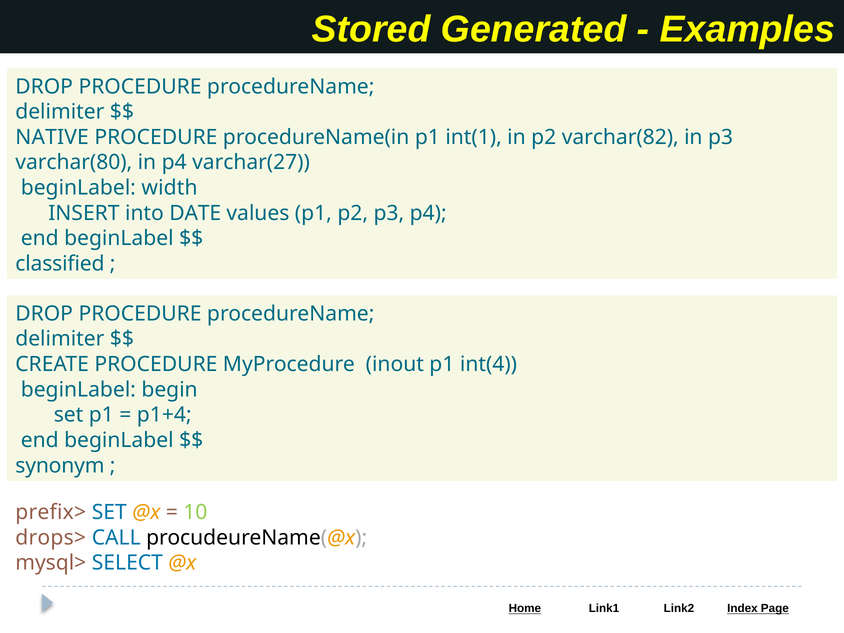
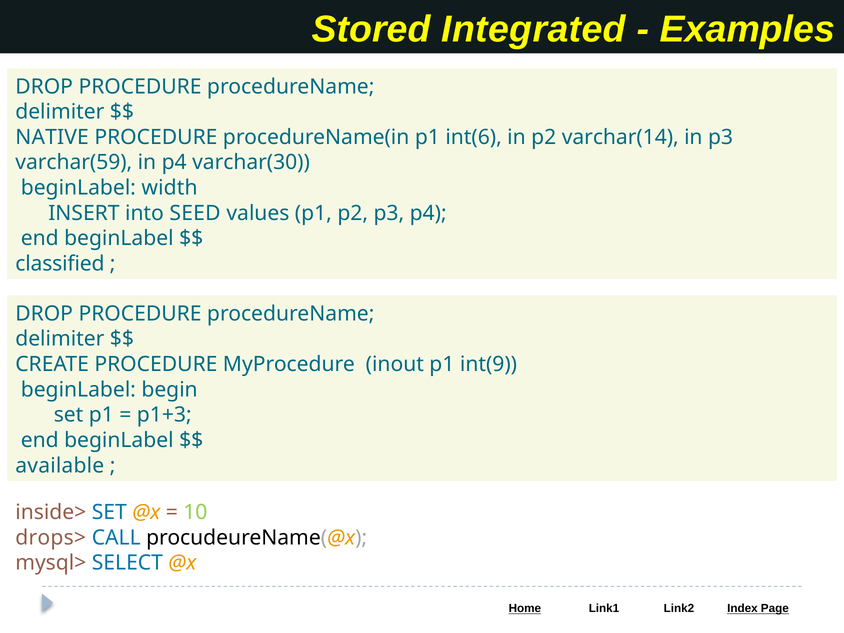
Generated: Generated -> Integrated (534, 29)
int(1: int(1 -> int(6 (474, 137)
varchar(82: varchar(82 -> varchar(14 (620, 137)
varchar(80: varchar(80 -> varchar(59 (74, 163)
varchar(27: varchar(27 -> varchar(30 (251, 163)
DATE: DATE -> SEED (195, 213)
int(4: int(4 -> int(9 (488, 364)
p1+4: p1+4 -> p1+3 (164, 415)
synonym: synonym -> available (60, 466)
prefix>: prefix> -> inside> (51, 512)
